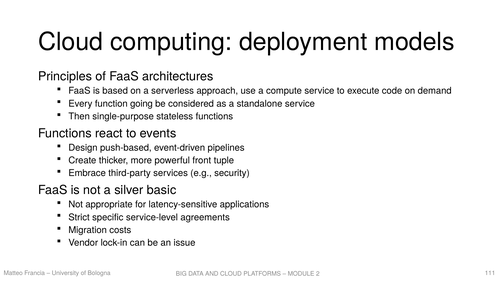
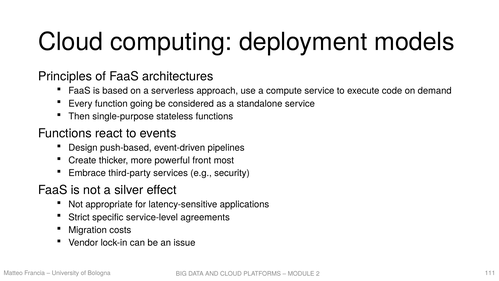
tuple: tuple -> most (224, 160)
basic: basic -> effect (162, 190)
